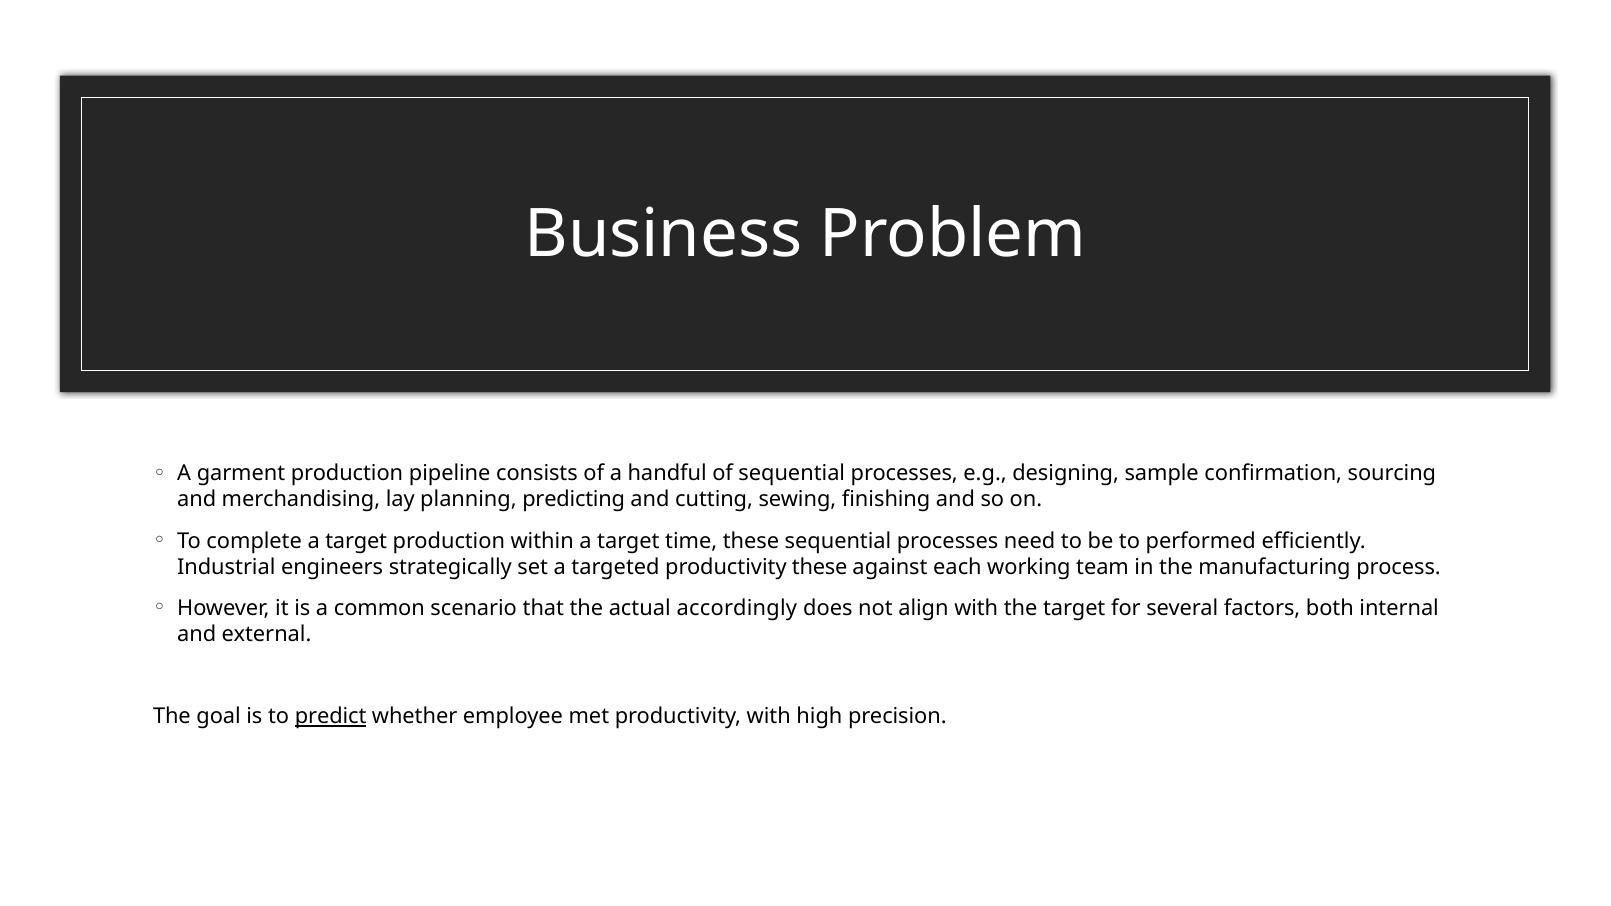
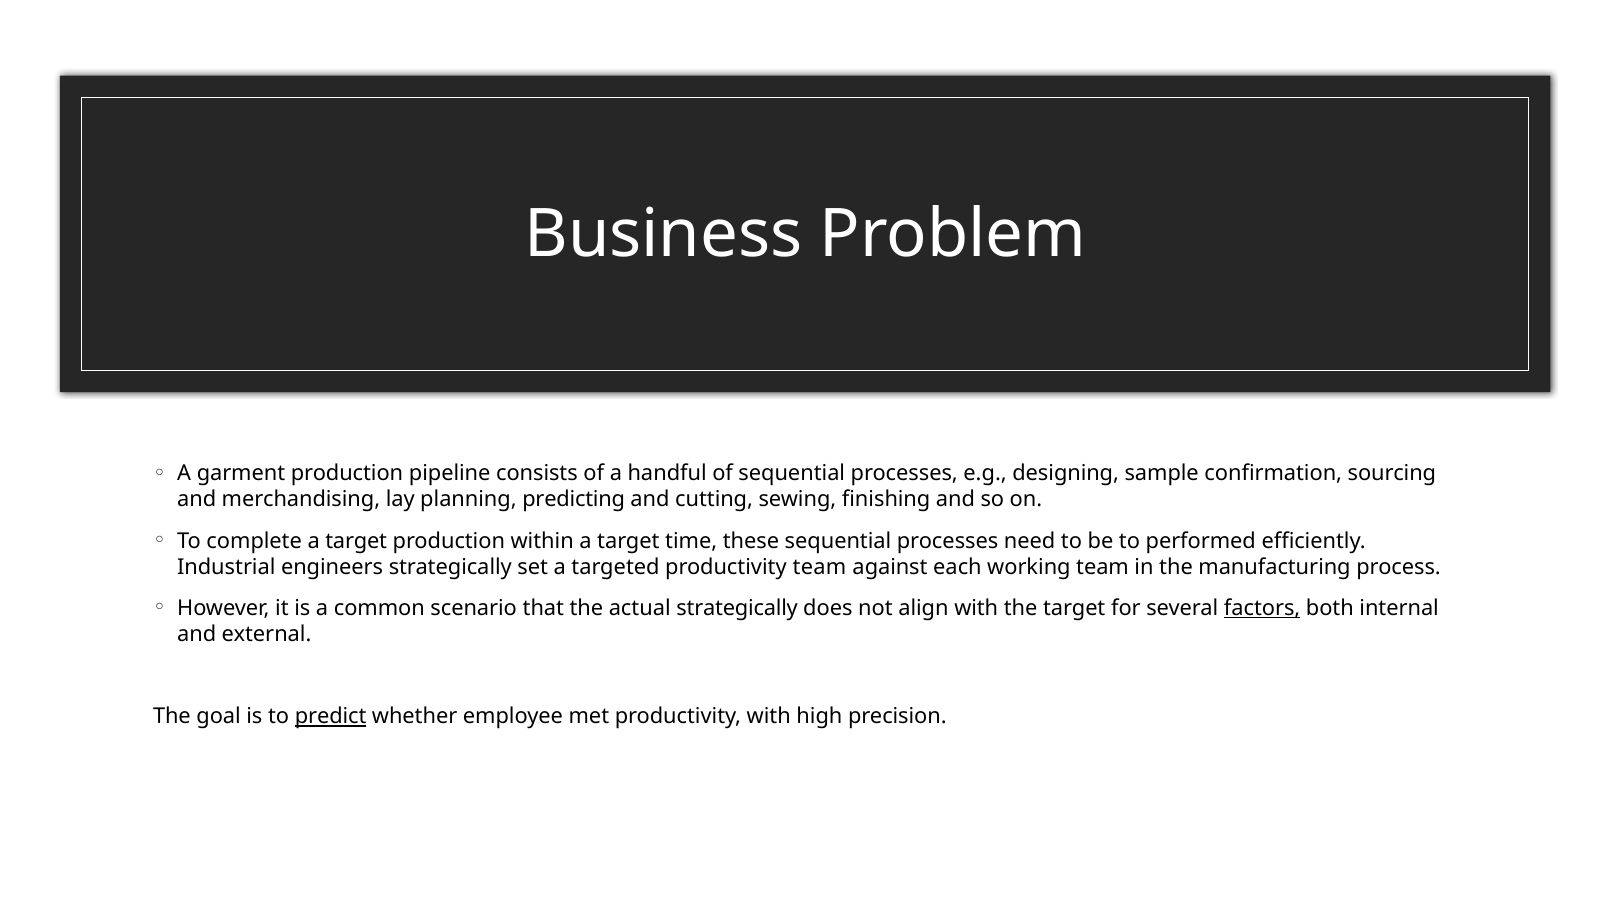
productivity these: these -> team (819, 567)
actual accordingly: accordingly -> strategically (737, 608)
factors underline: none -> present (1262, 608)
